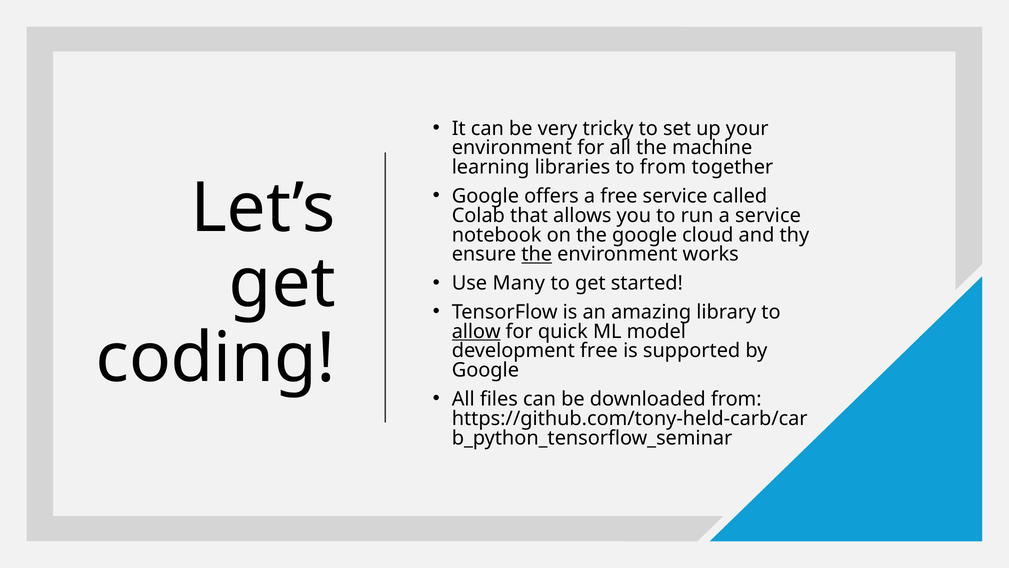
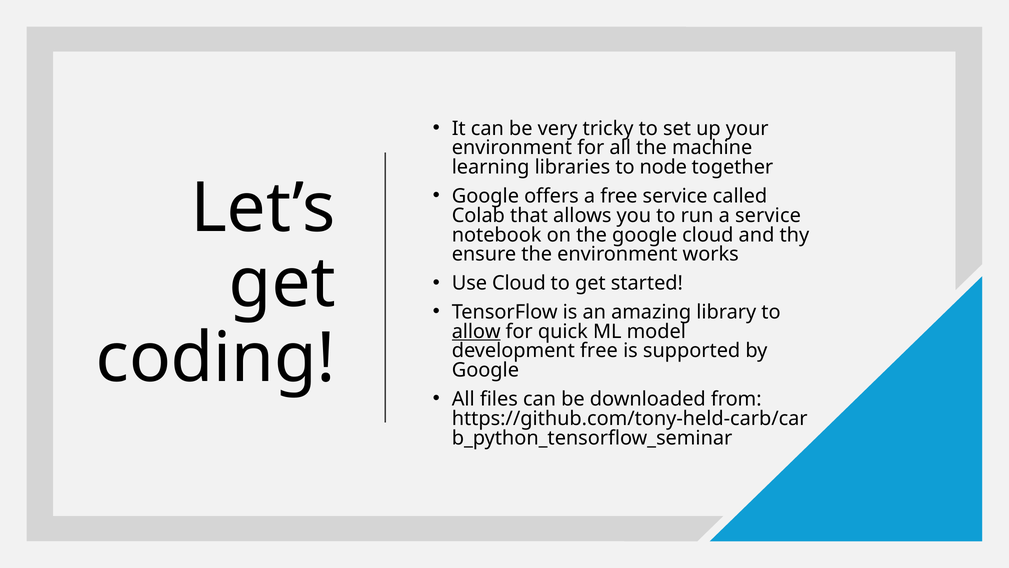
to from: from -> node (663, 167)
the underline: present -> none (537, 254)
Use Many: Many -> Cloud (519, 283)
